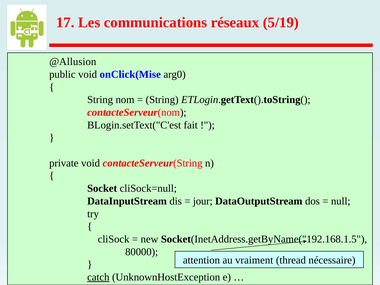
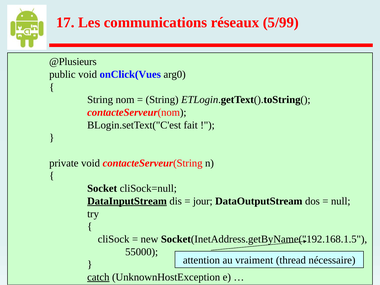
5/19: 5/19 -> 5/99 (281, 23)
@Allusion: @Allusion -> @Plusieurs (73, 62)
onClick(Mise: onClick(Mise -> onClick(Vues (130, 74)
DataInputStream underline: none -> present (127, 201)
80000: 80000 -> 55000 (142, 252)
